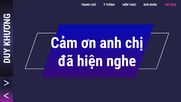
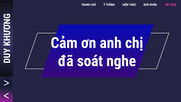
đã hiện: hiện -> soát (90, 61)
